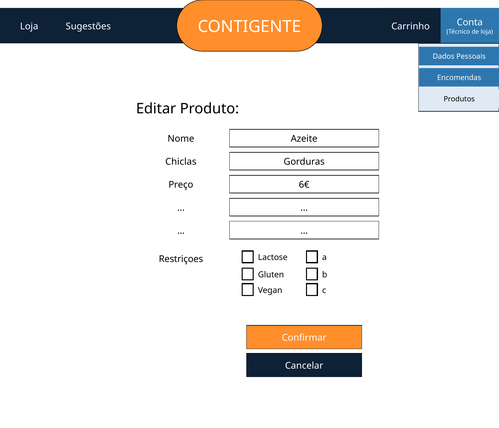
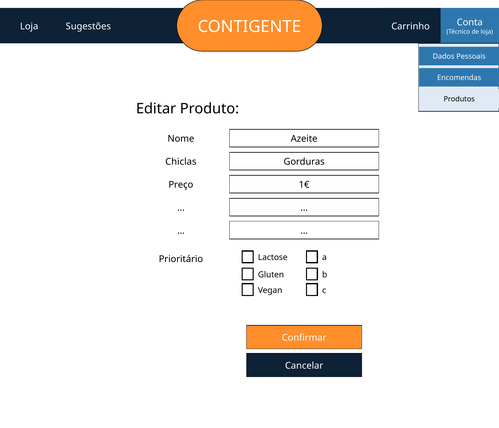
6€: 6€ -> 1€ (304, 185)
Restriçoes: Restriçoes -> Prioritário (181, 259)
